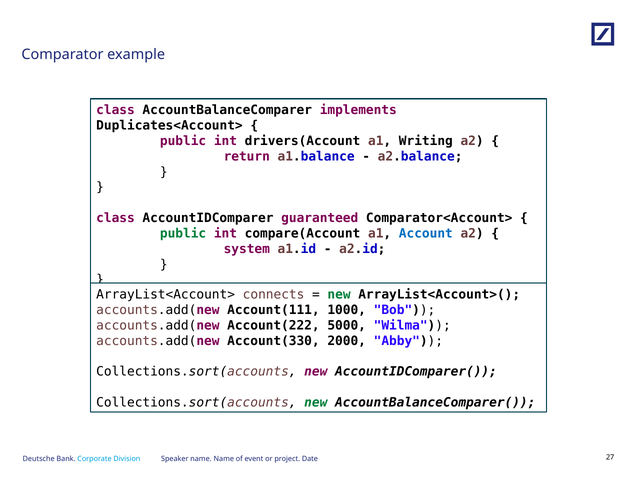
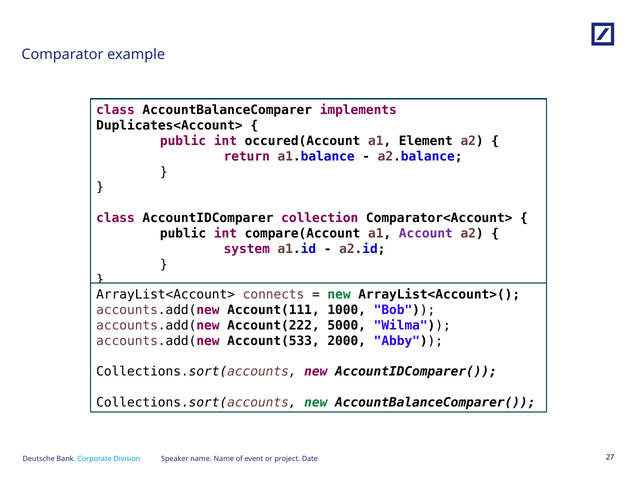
drivers(Account: drivers(Account -> occured(Account (303, 141)
Writing: Writing -> Element (426, 141)
guaranteed: guaranteed -> collection (320, 218)
public colour: green -> black (183, 233)
Account colour: blue -> purple (426, 233)
Account(330: Account(330 -> Account(533 (273, 341)
